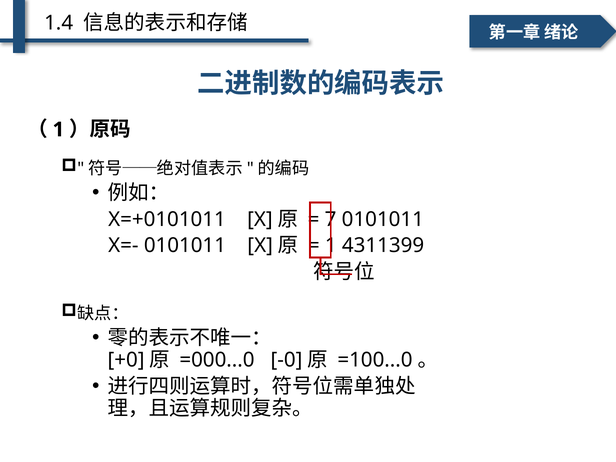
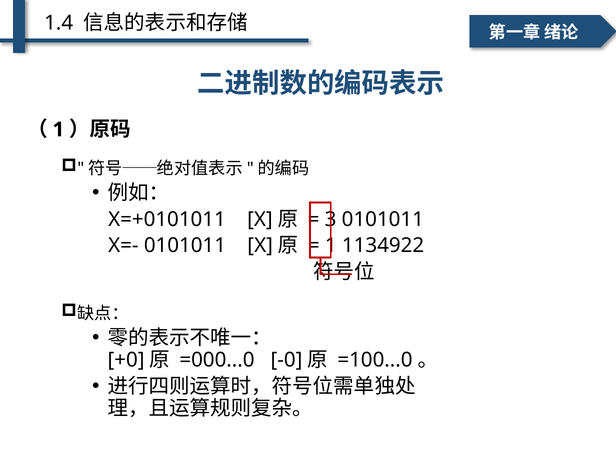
7: 7 -> 3 (331, 219)
4311399: 4311399 -> 1134922 (383, 246)
